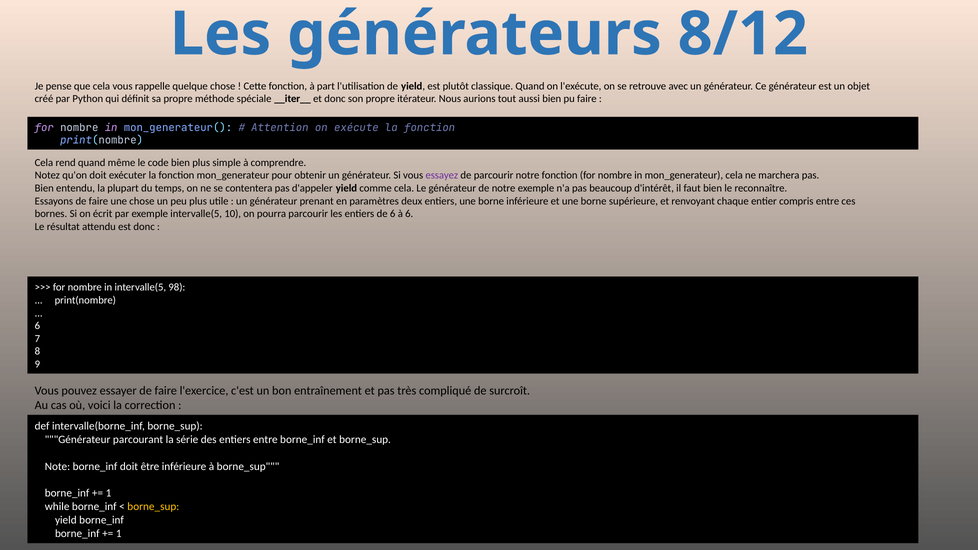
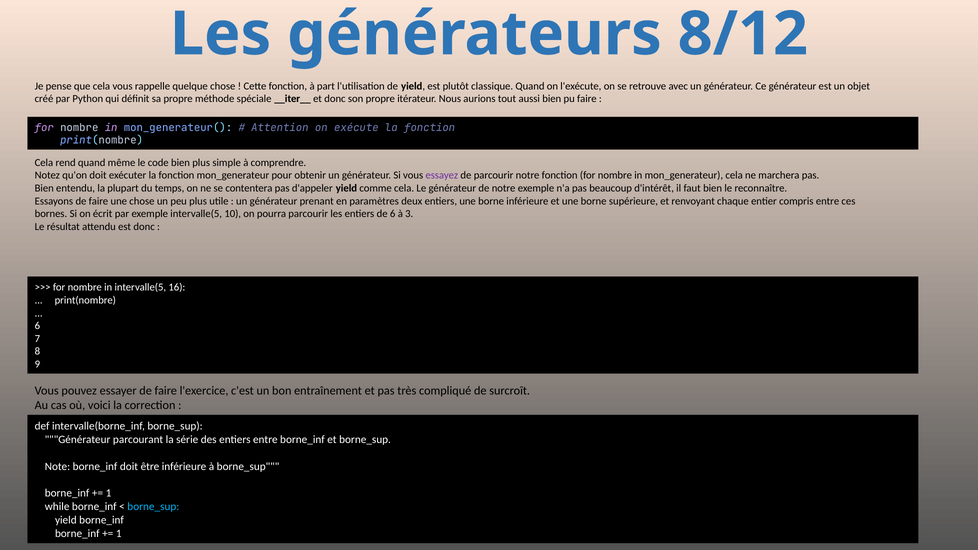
à 6: 6 -> 3 (409, 214)
98: 98 -> 16 (177, 287)
borne_sup colour: yellow -> light blue (153, 507)
